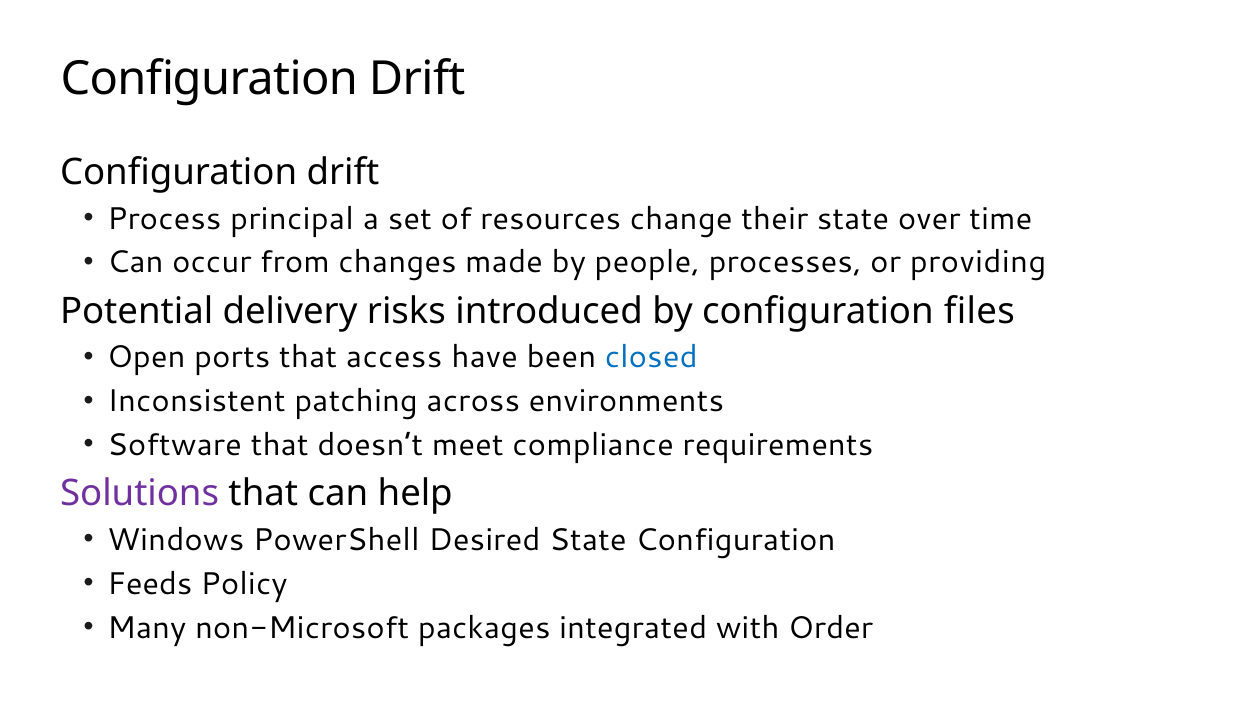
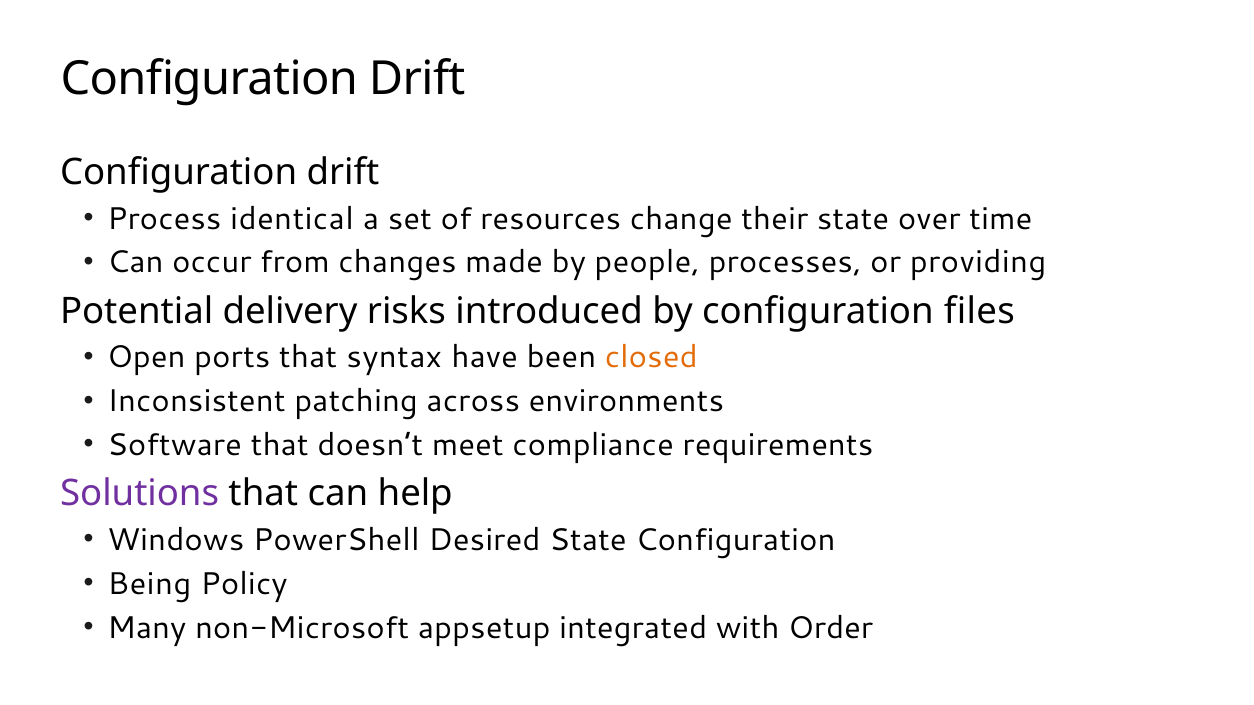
principal: principal -> identical (292, 219)
access: access -> syntax (394, 358)
closed colour: blue -> orange (651, 358)
Feeds: Feeds -> Being (149, 585)
packages: packages -> appsetup (484, 628)
